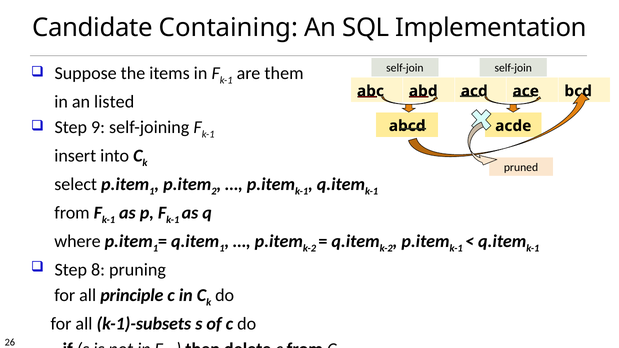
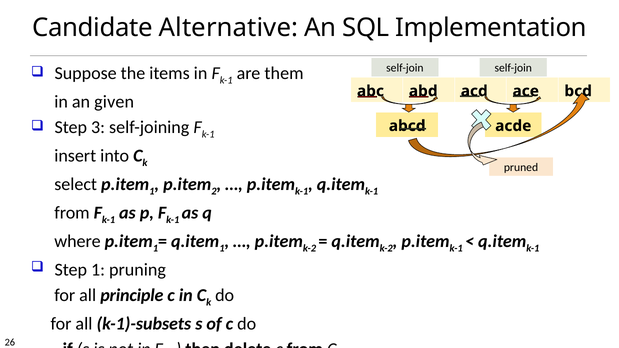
Containing: Containing -> Alternative (228, 28)
listed: listed -> given (114, 102)
9: 9 -> 3 (98, 127)
Step 8: 8 -> 1 (98, 270)
